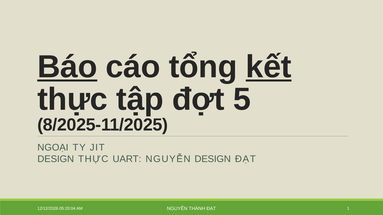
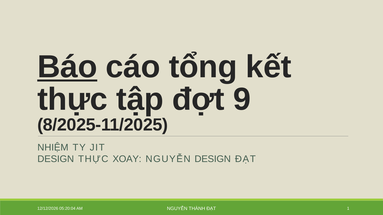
kết underline: present -> none (269, 67)
5: 5 -> 9 (242, 99)
NGOẠI: NGOẠI -> NHIỆM (53, 148)
UART: UART -> XOAY (127, 159)
